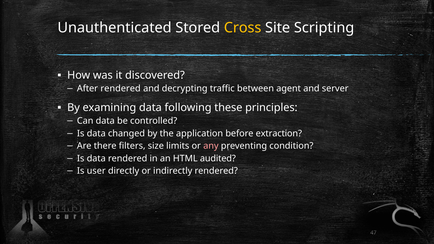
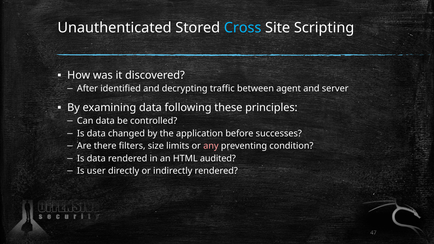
Cross colour: yellow -> light blue (243, 28)
After rendered: rendered -> identified (121, 89)
extraction: extraction -> successes (279, 134)
